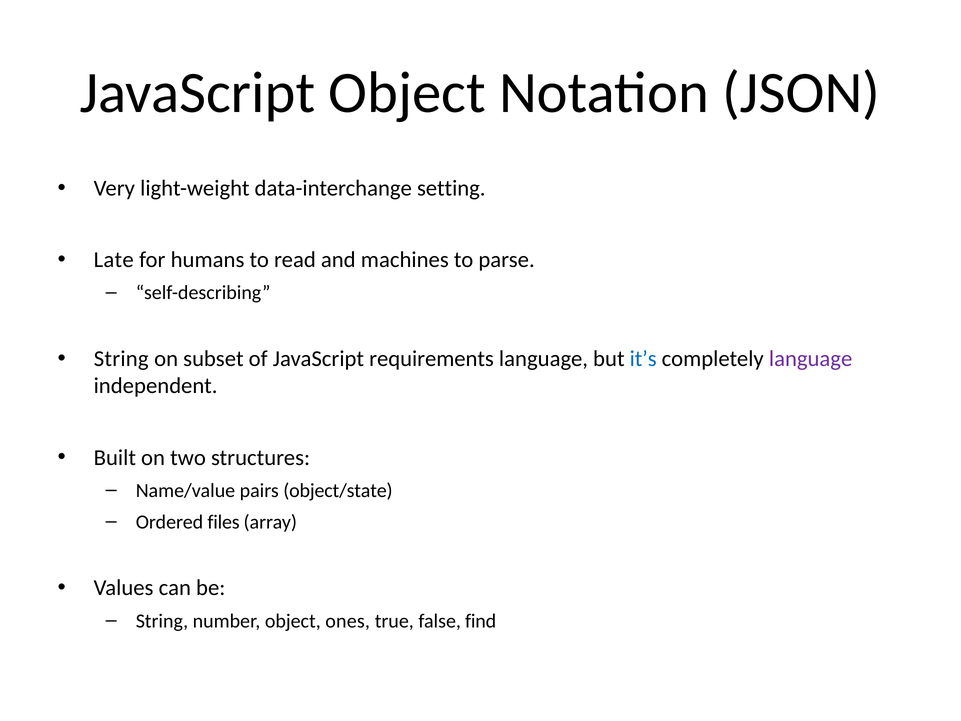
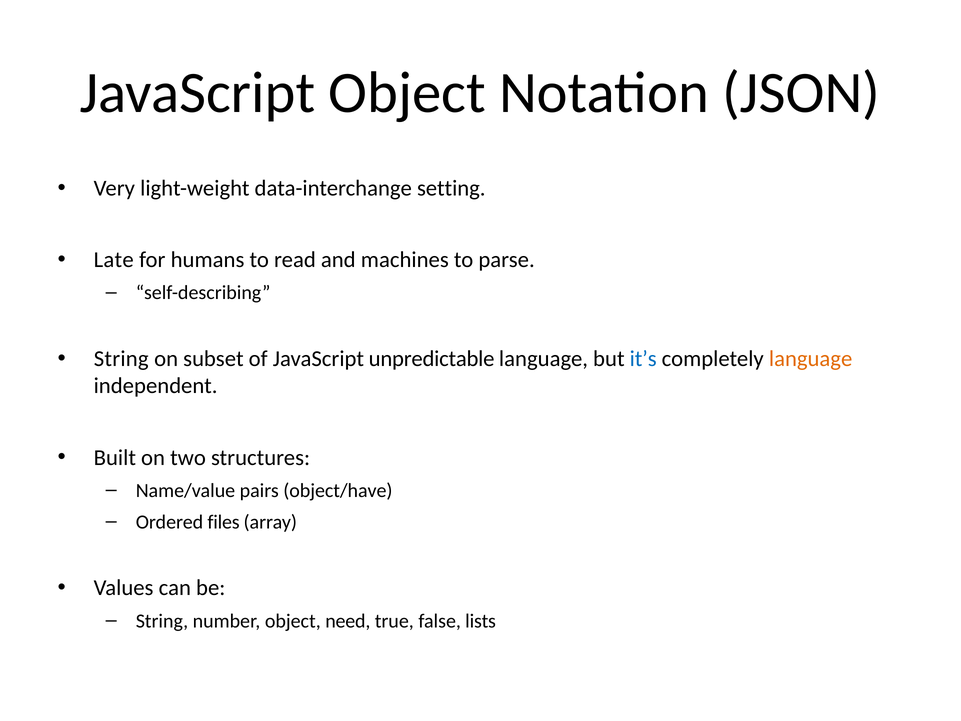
requirements: requirements -> unpredictable (432, 359)
language colour: purple -> orange (811, 359)
object/state: object/state -> object/have (338, 490)
ones: ones -> need (348, 621)
find: find -> lists (481, 621)
